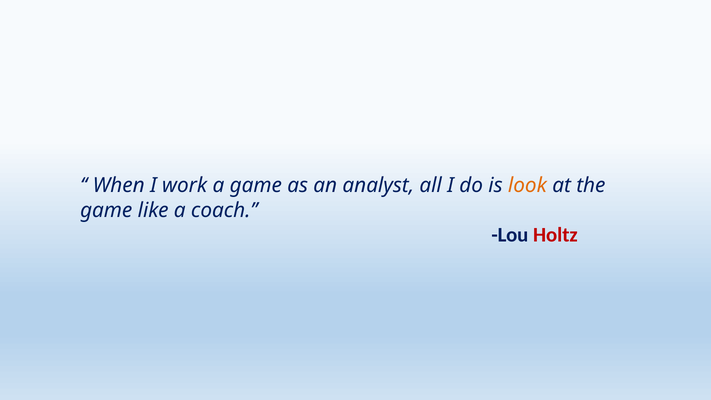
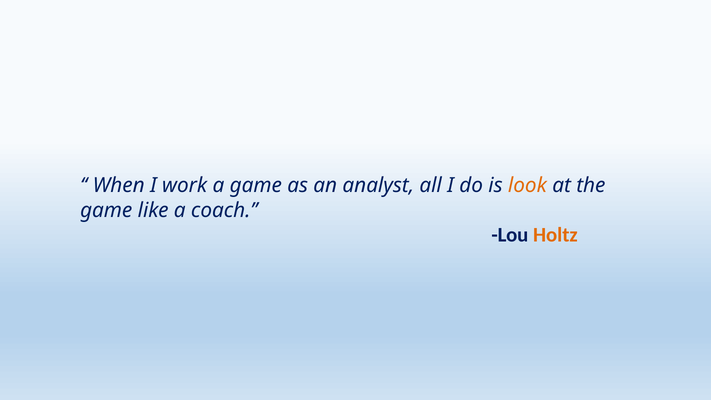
Holtz colour: red -> orange (555, 235)
